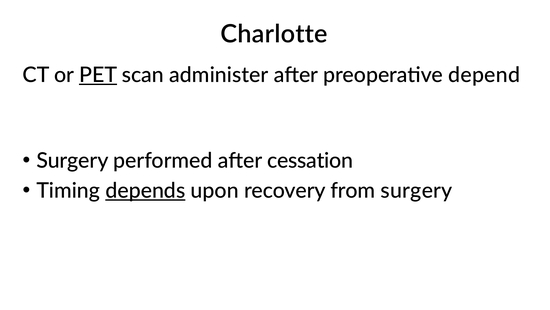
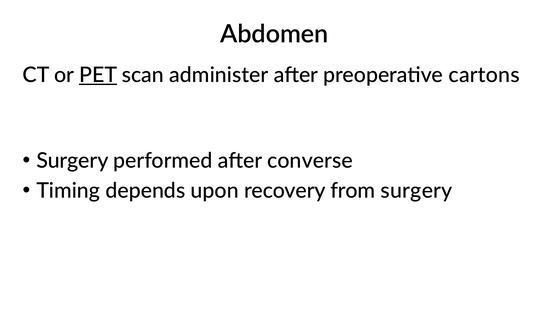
Charlotte: Charlotte -> Abdomen (274, 34)
depend: depend -> cartons (484, 75)
cessation: cessation -> converse (310, 160)
depends underline: present -> none (145, 190)
